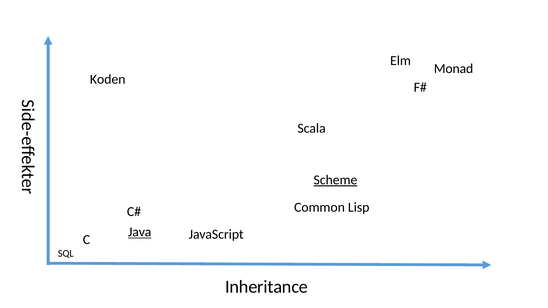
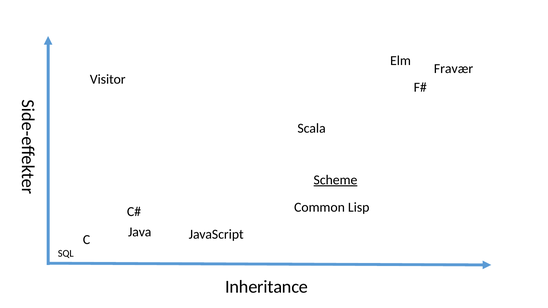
Monad: Monad -> Fravær (453, 69)
Koden: Koden -> Visitor (108, 79)
Java underline: present -> none (140, 232)
